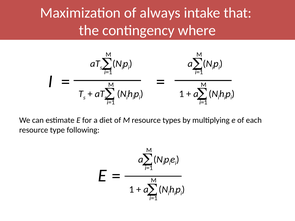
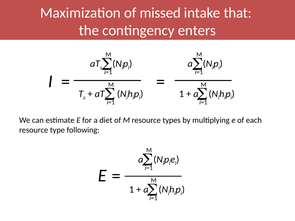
always: always -> missed (160, 13)
where: where -> enters (197, 31)
